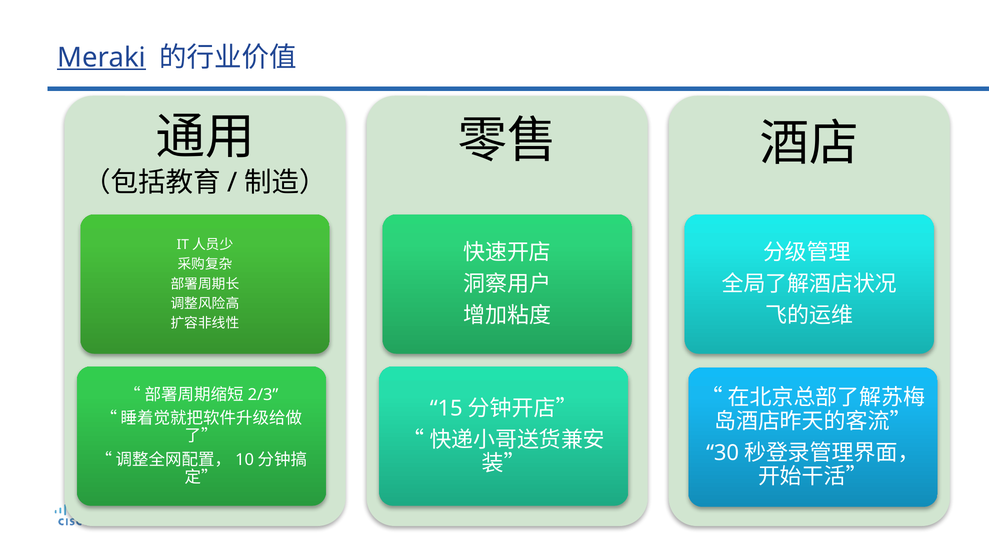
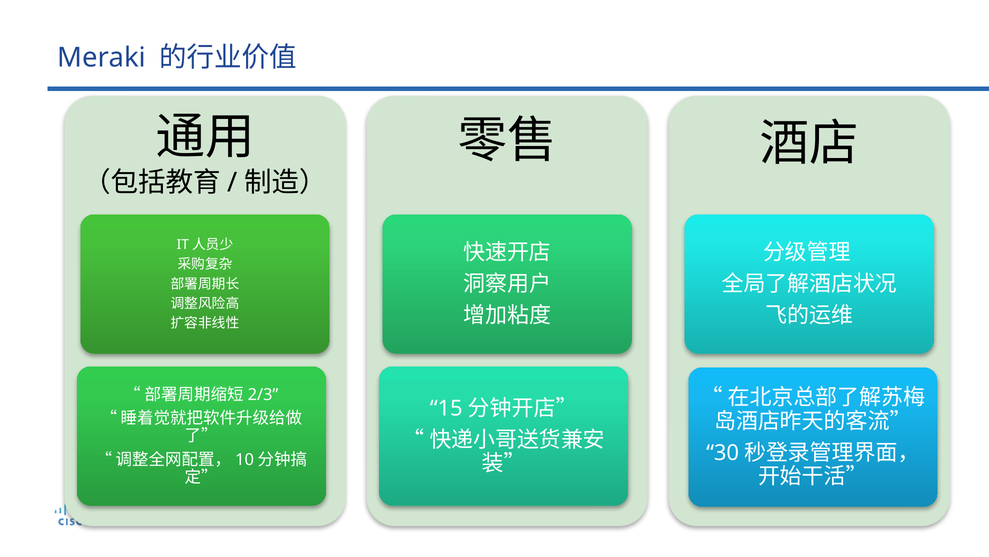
Meraki underline: present -> none (102, 57)
